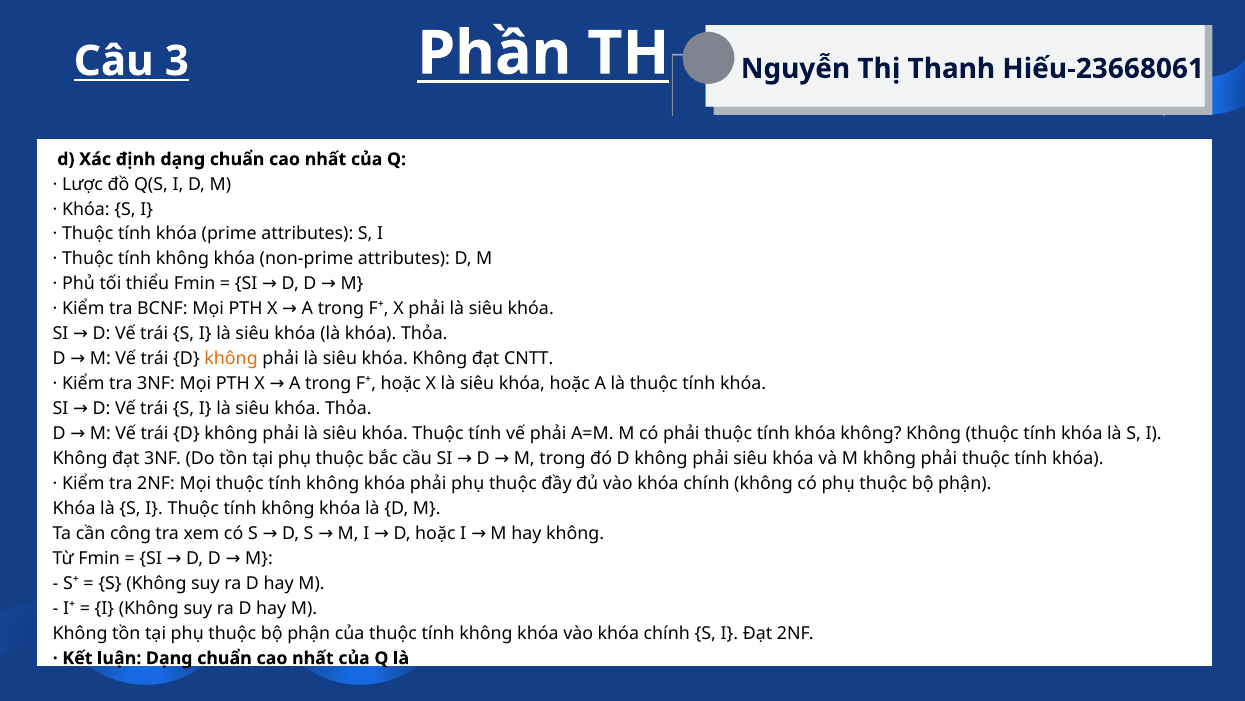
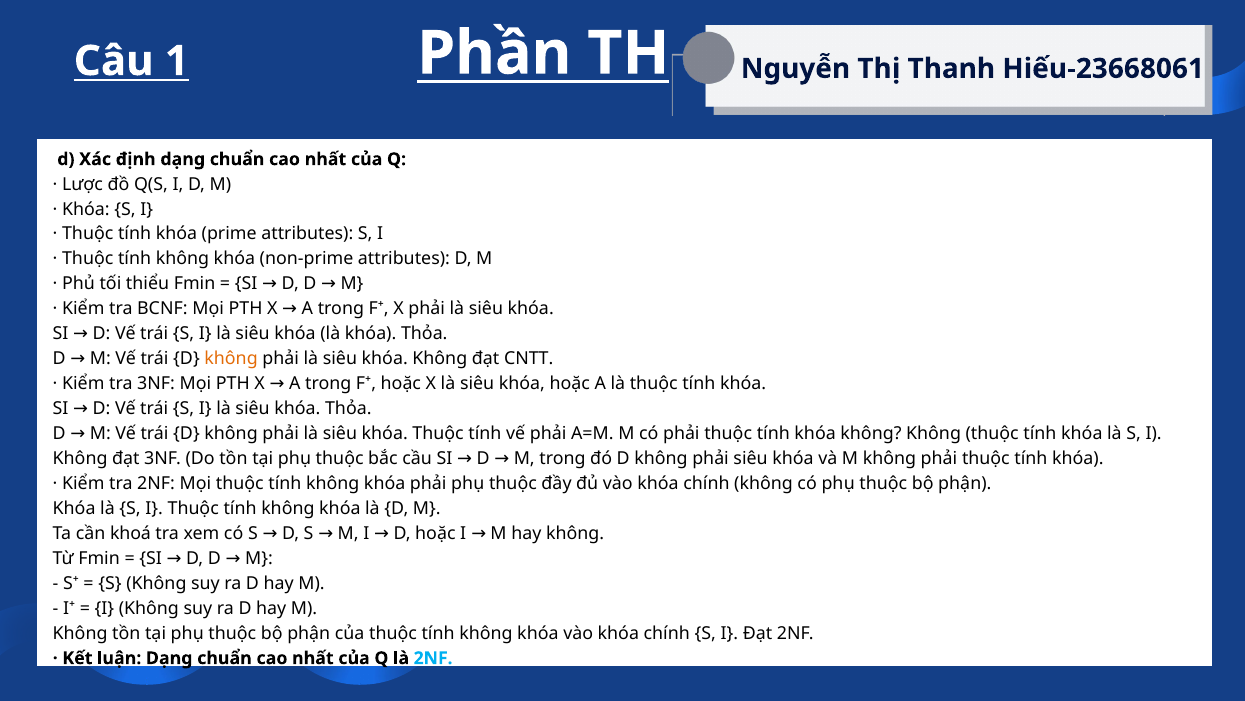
3: 3 -> 1 (177, 61)
công: công -> khoá (131, 533)
2NF colour: white -> light blue (433, 658)
